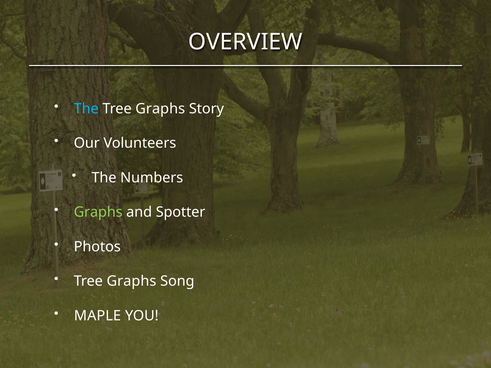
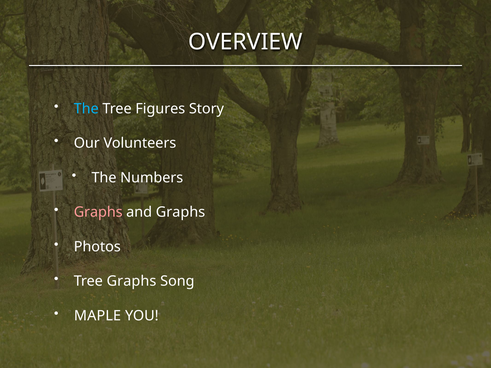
Graphs: Graphs -> Figures (160, 109)
Graphs colour: light green -> pink (98, 212)
and Spotter: Spotter -> Graphs (180, 212)
